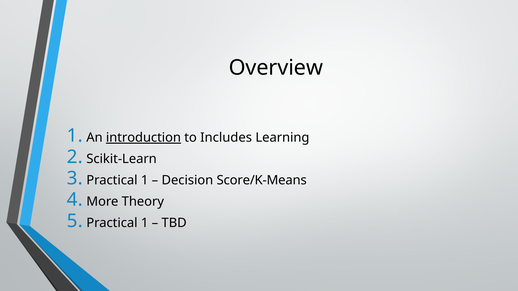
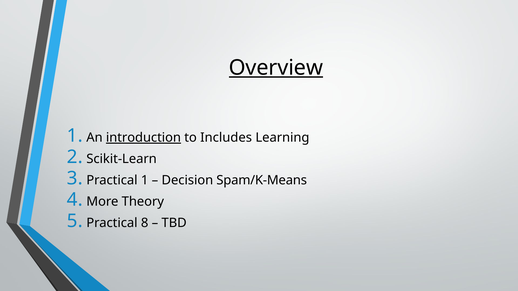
Overview underline: none -> present (276, 68)
Score/K-Means: Score/K-Means -> Spam/K-Means (262, 181)
1: 1 -> 8 (145, 223)
